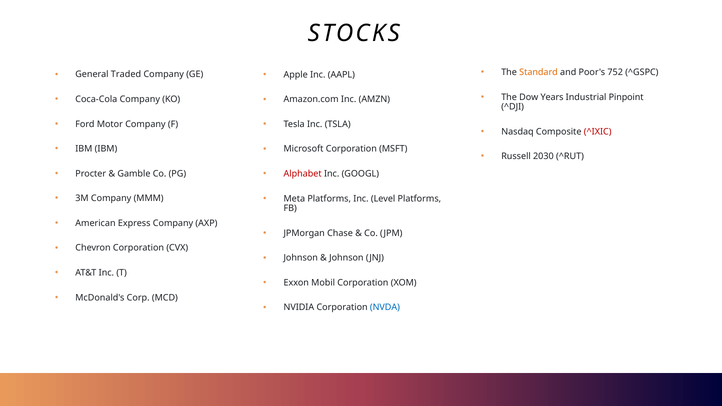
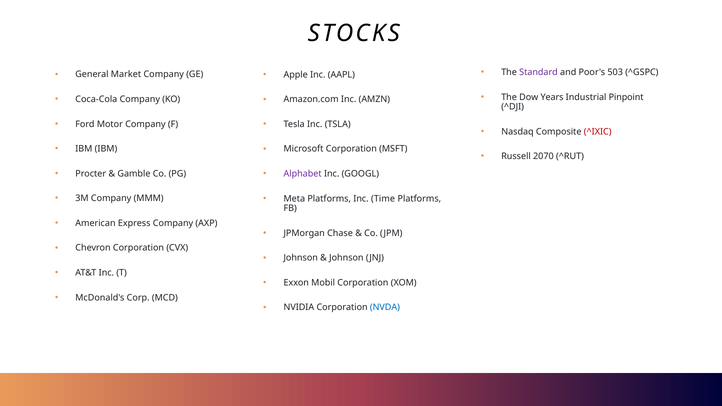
Standard colour: orange -> purple (538, 72)
752: 752 -> 503 (615, 72)
Traded: Traded -> Market (126, 74)
2030: 2030 -> 2070 (543, 156)
Alphabet colour: red -> purple (303, 174)
Level: Level -> Time (383, 199)
